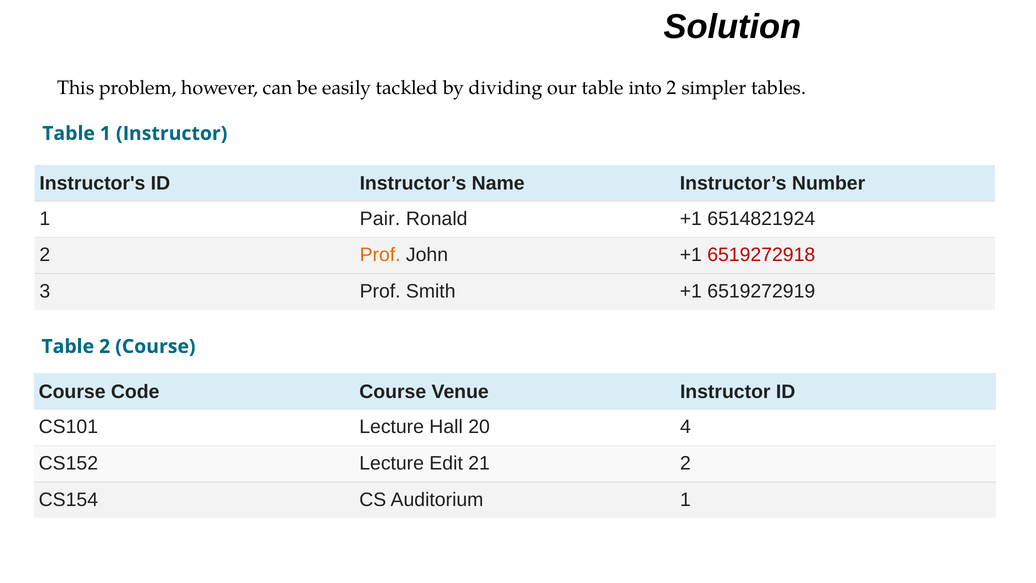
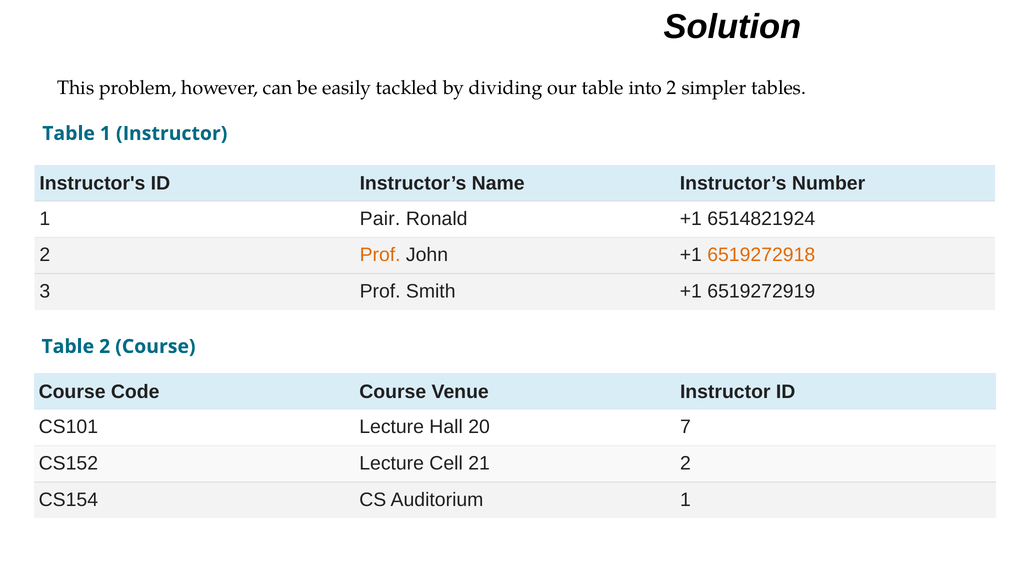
6519272918 colour: red -> orange (761, 255)
4: 4 -> 7 (685, 427)
Edit: Edit -> Cell (446, 463)
